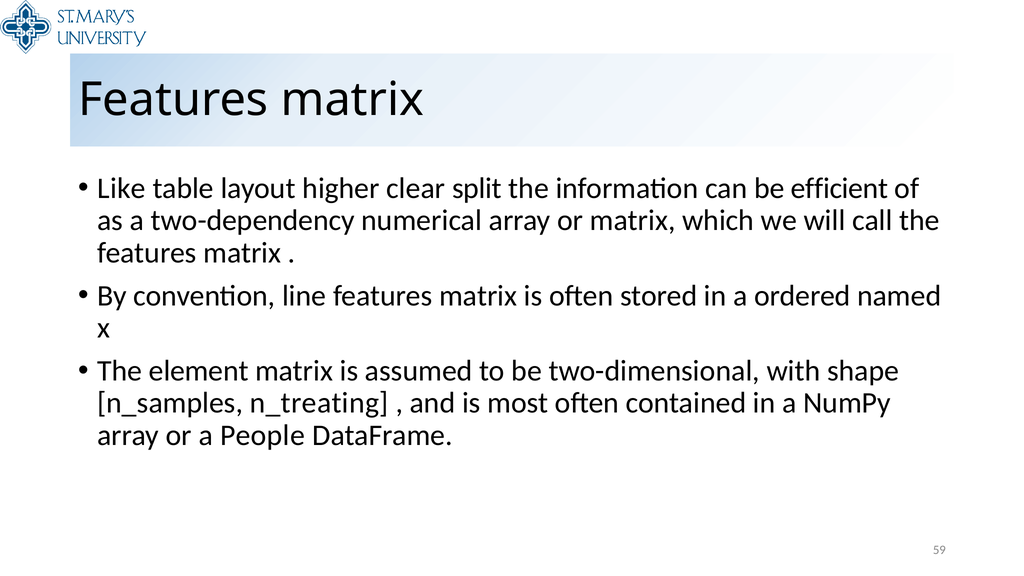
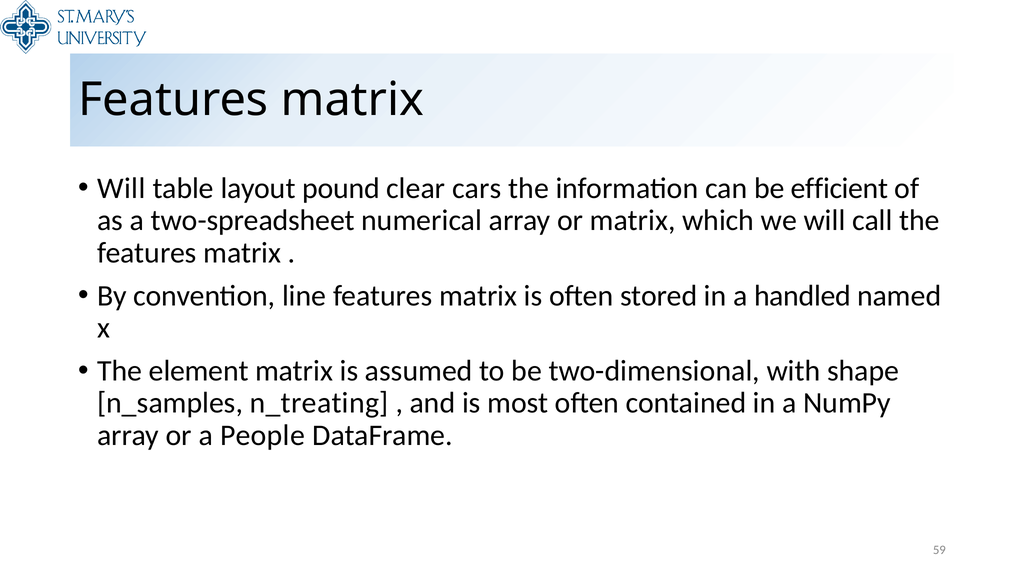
Like: Like -> Will (121, 188)
higher: higher -> pound (341, 188)
split: split -> cars (477, 188)
two-dependency: two-dependency -> two-spreadsheet (253, 220)
ordered: ordered -> handled (802, 296)
